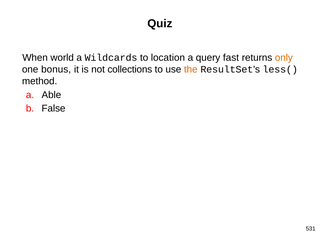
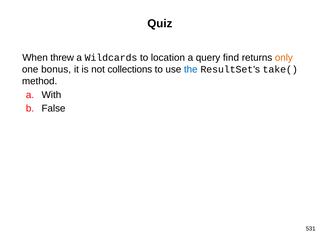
world: world -> threw (62, 58)
fast: fast -> find (231, 58)
the colour: orange -> blue (191, 69)
less(: less( -> take( (280, 69)
Able: Able -> With (51, 95)
